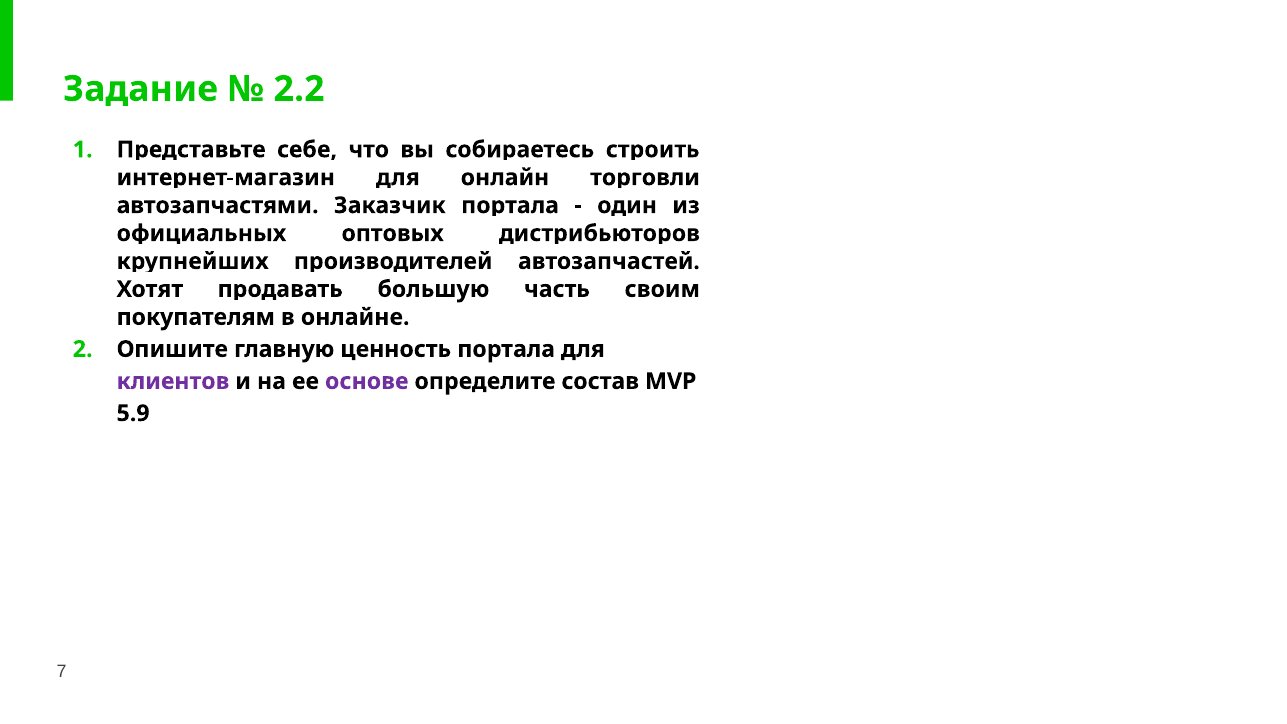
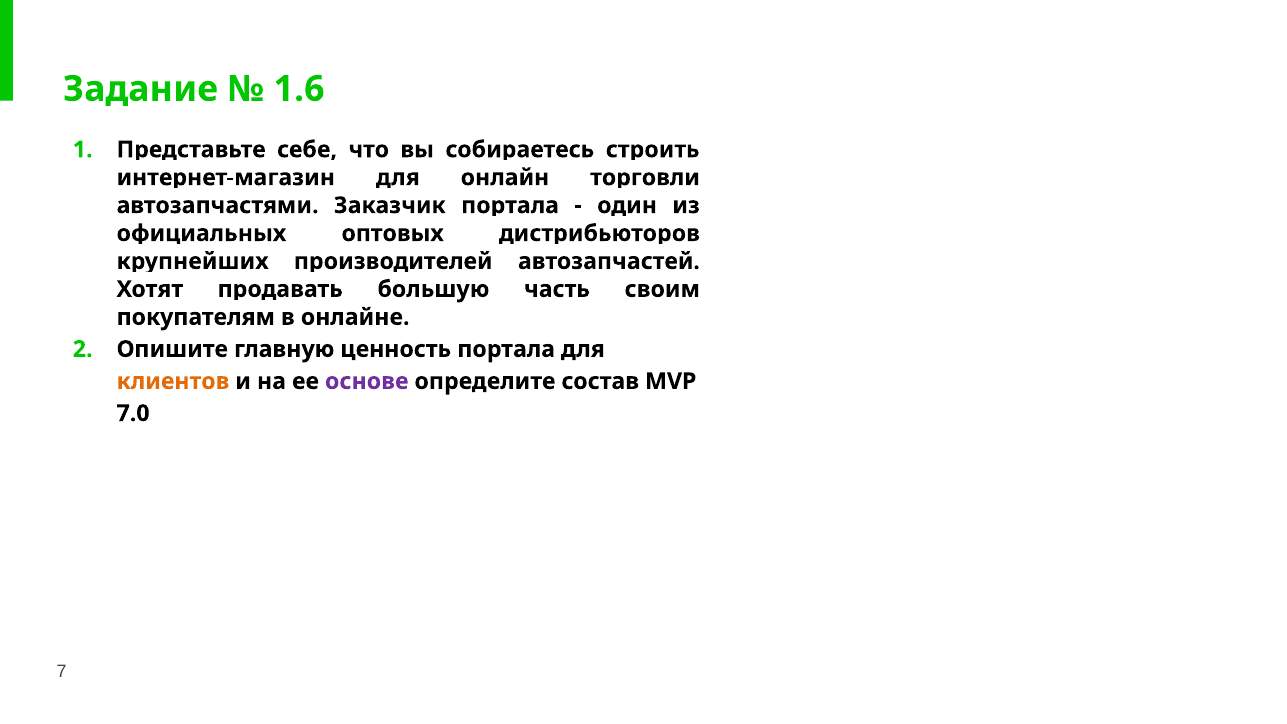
2.2: 2.2 -> 1.6 (299, 89)
клиентов colour: purple -> orange (173, 381)
5.9: 5.9 -> 7.0 (133, 413)
